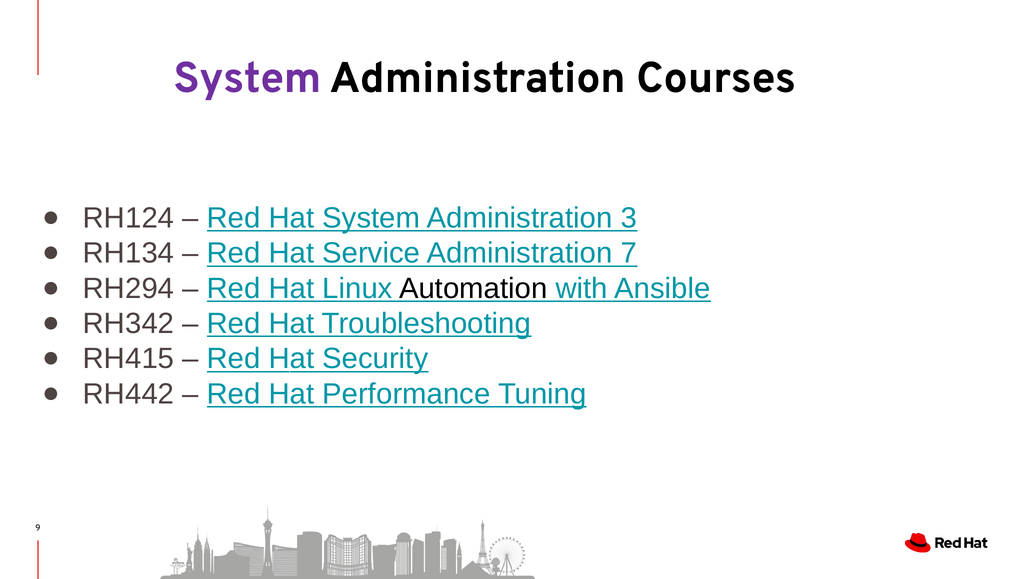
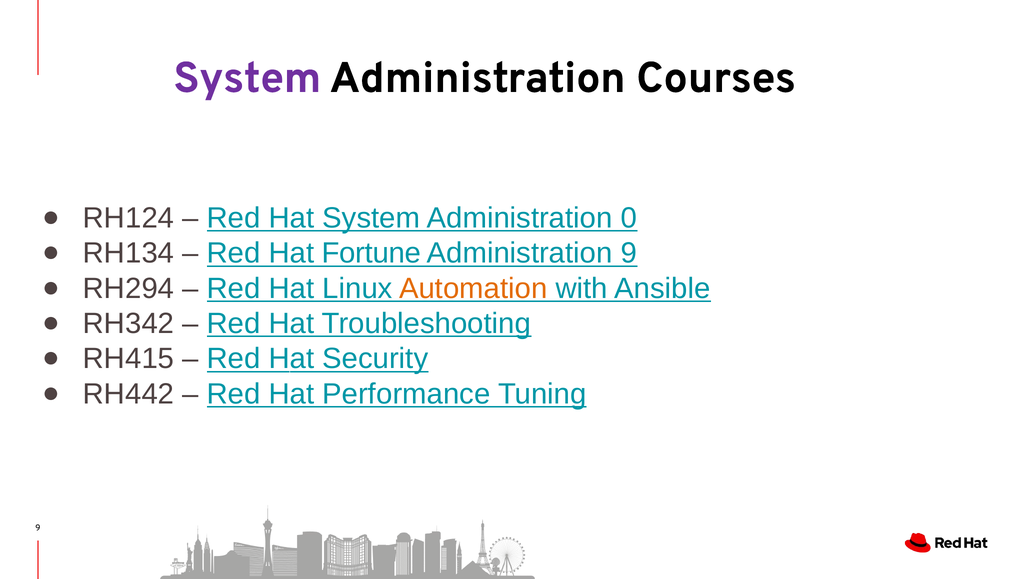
3: 3 -> 0 (629, 218)
Service: Service -> Fortune (371, 253)
Administration 7: 7 -> 9 (629, 253)
Automation colour: black -> orange (473, 289)
